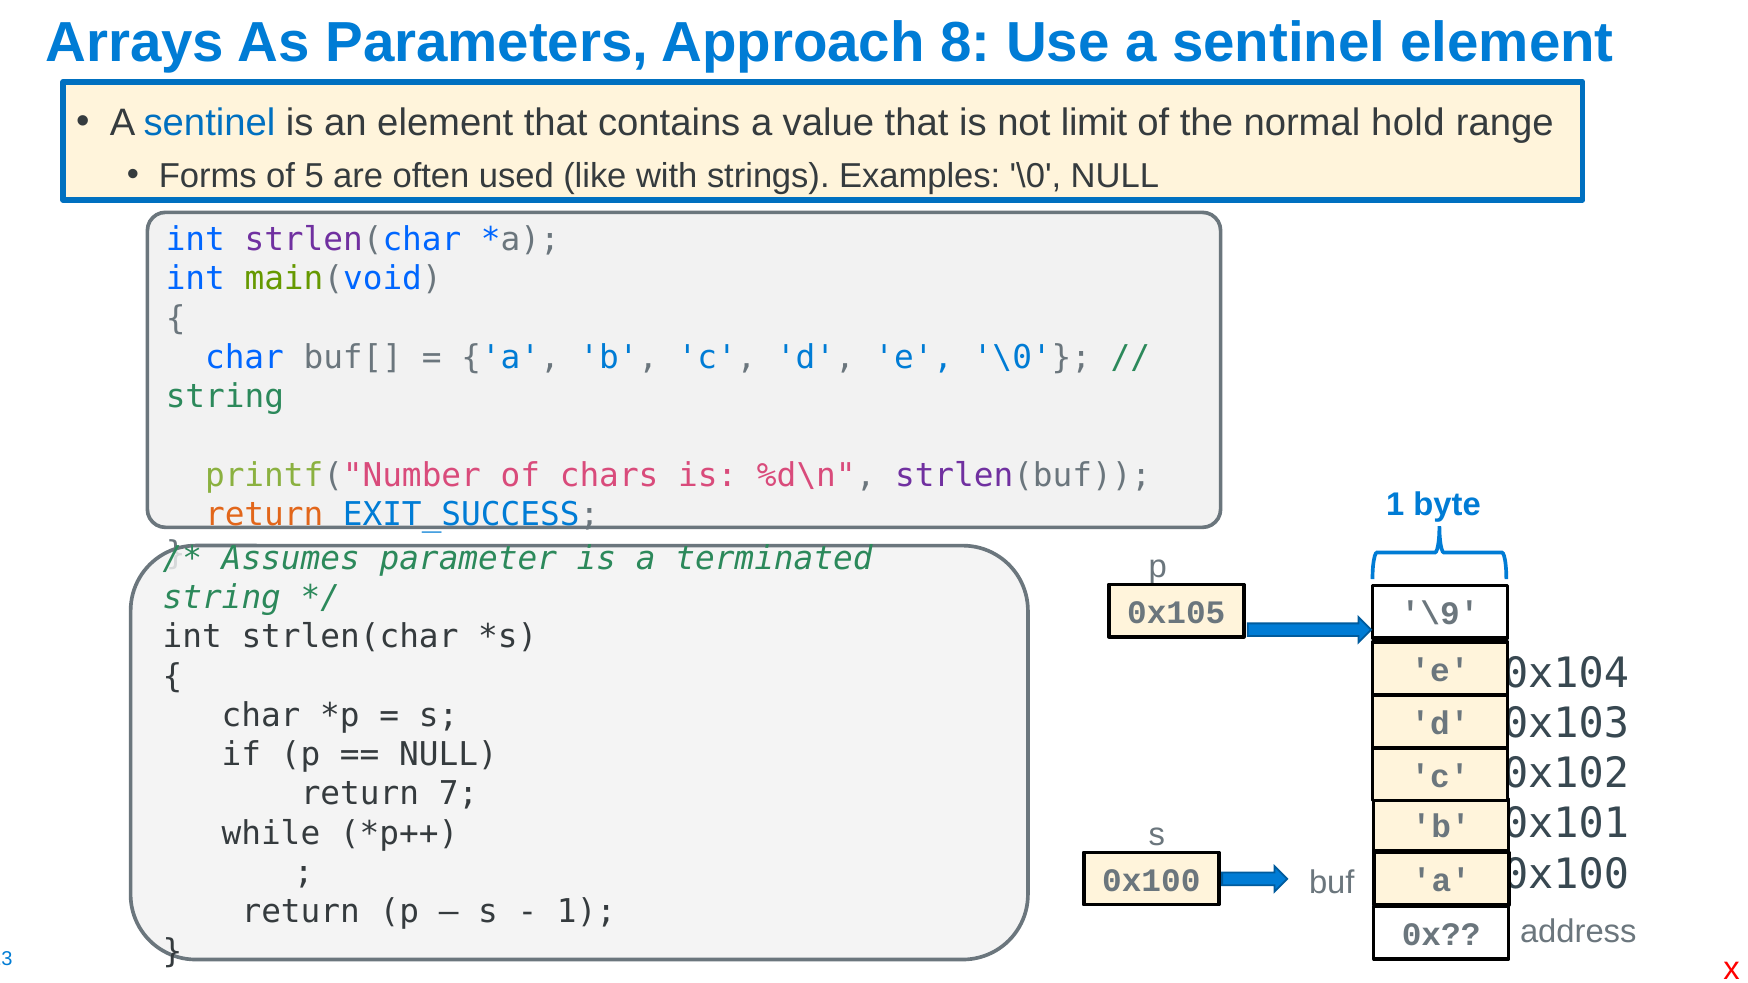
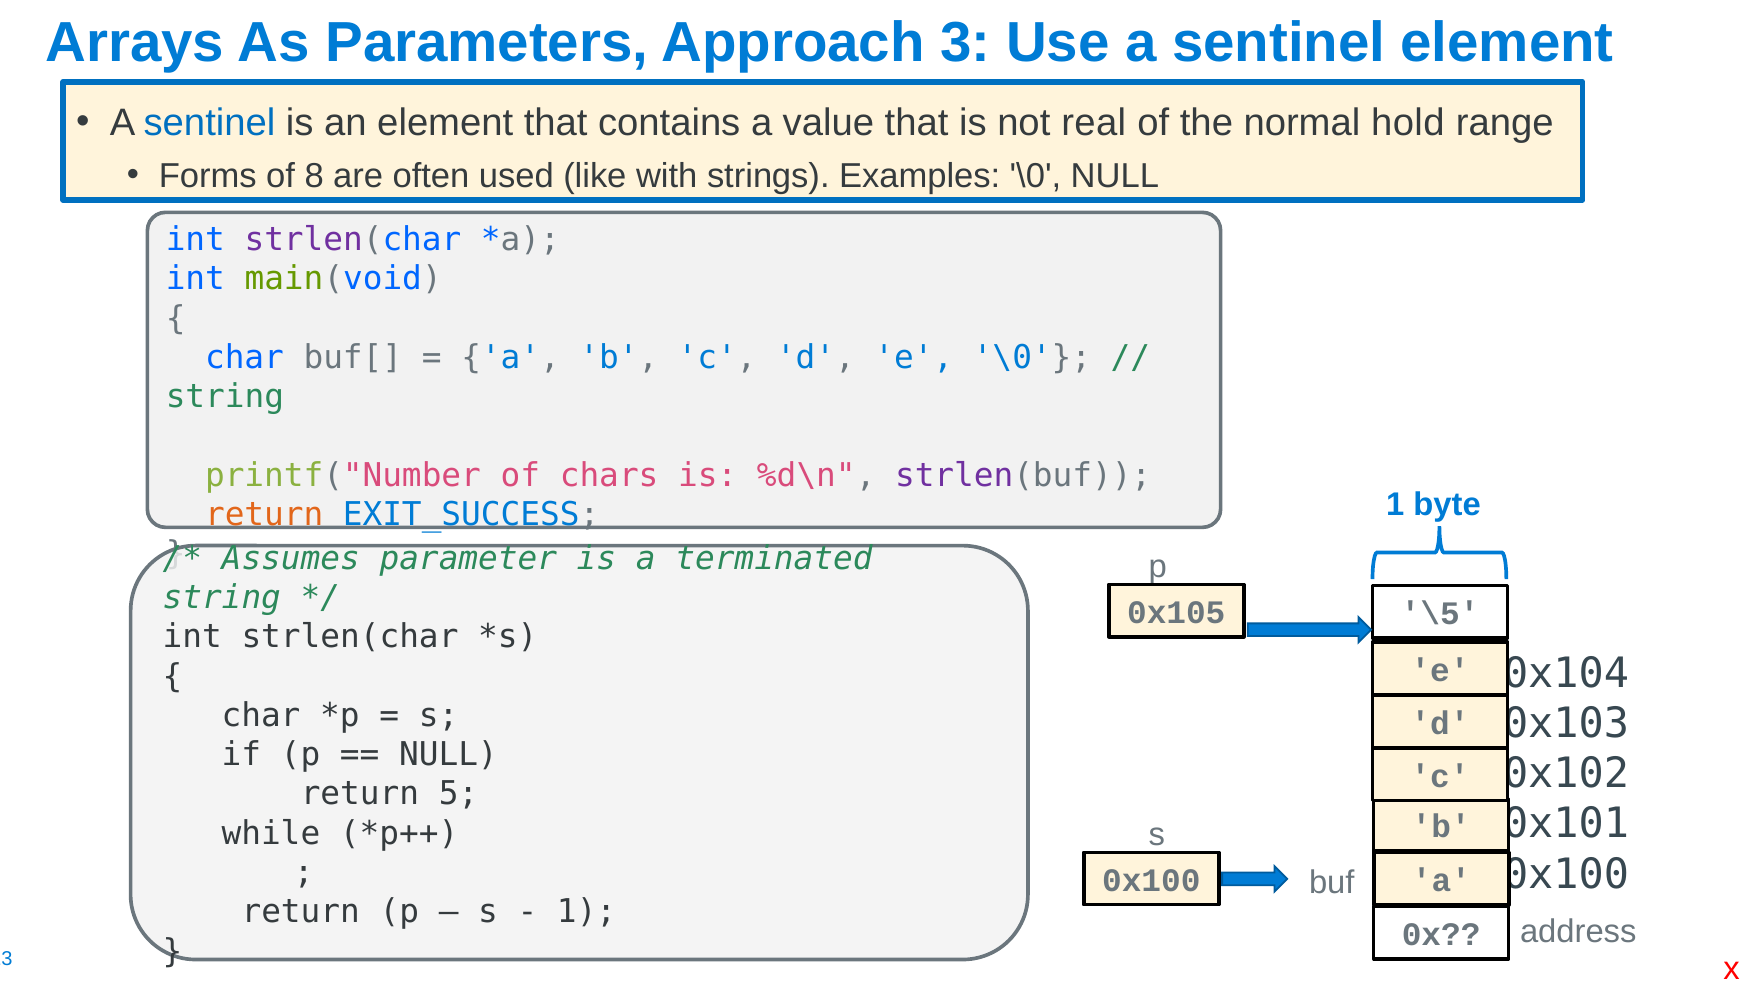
8: 8 -> 3 (965, 43)
limit: limit -> real (1094, 123)
5: 5 -> 8 (314, 176)
\9: \9 -> \5 (1440, 614)
7: 7 -> 5 (458, 794)
